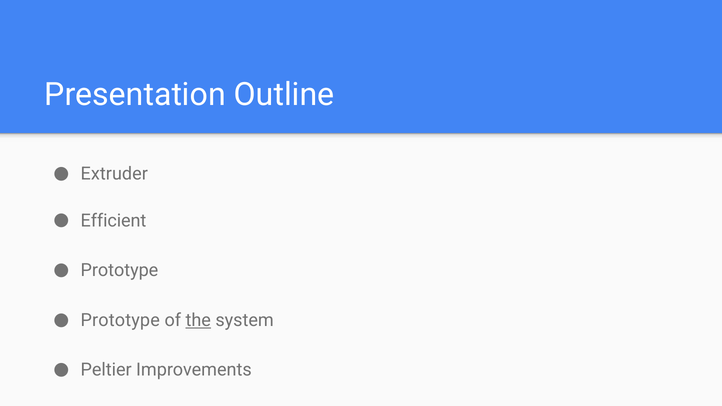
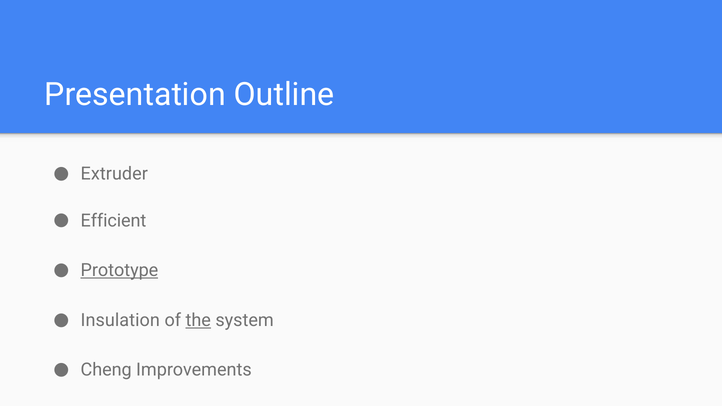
Prototype underline: none -> present (119, 270)
Prototype: Prototype -> Insulation (120, 320)
Peltier: Peltier -> Cheng (106, 370)
